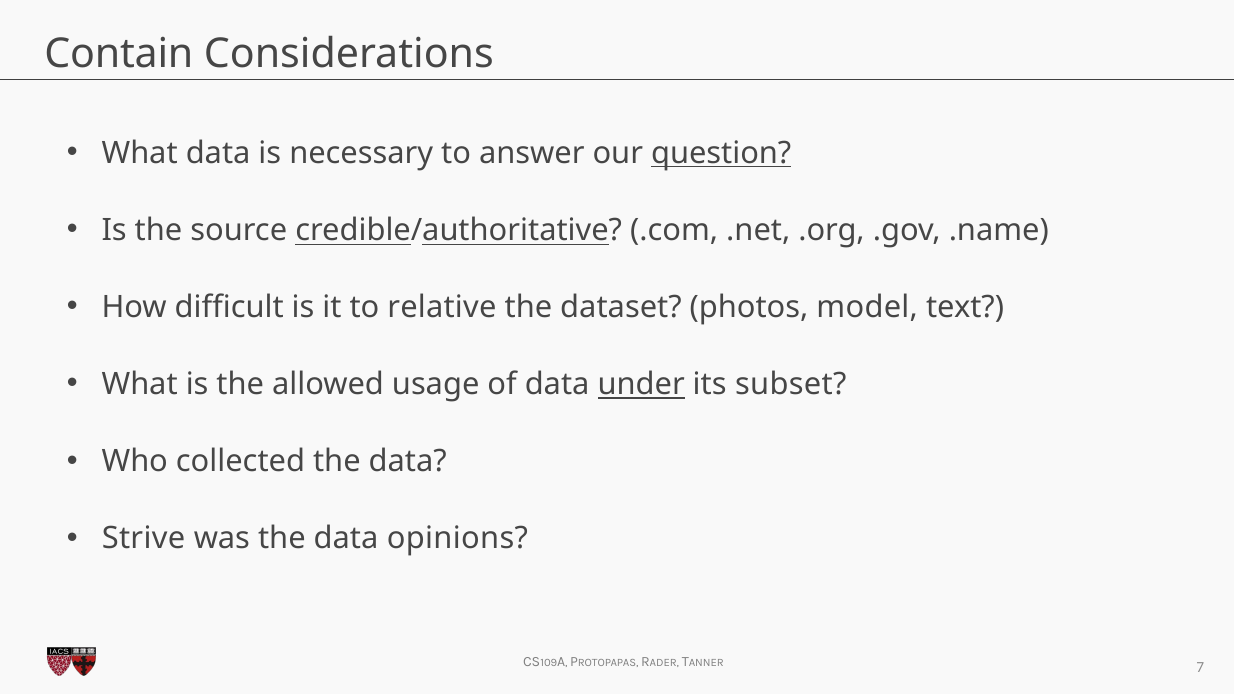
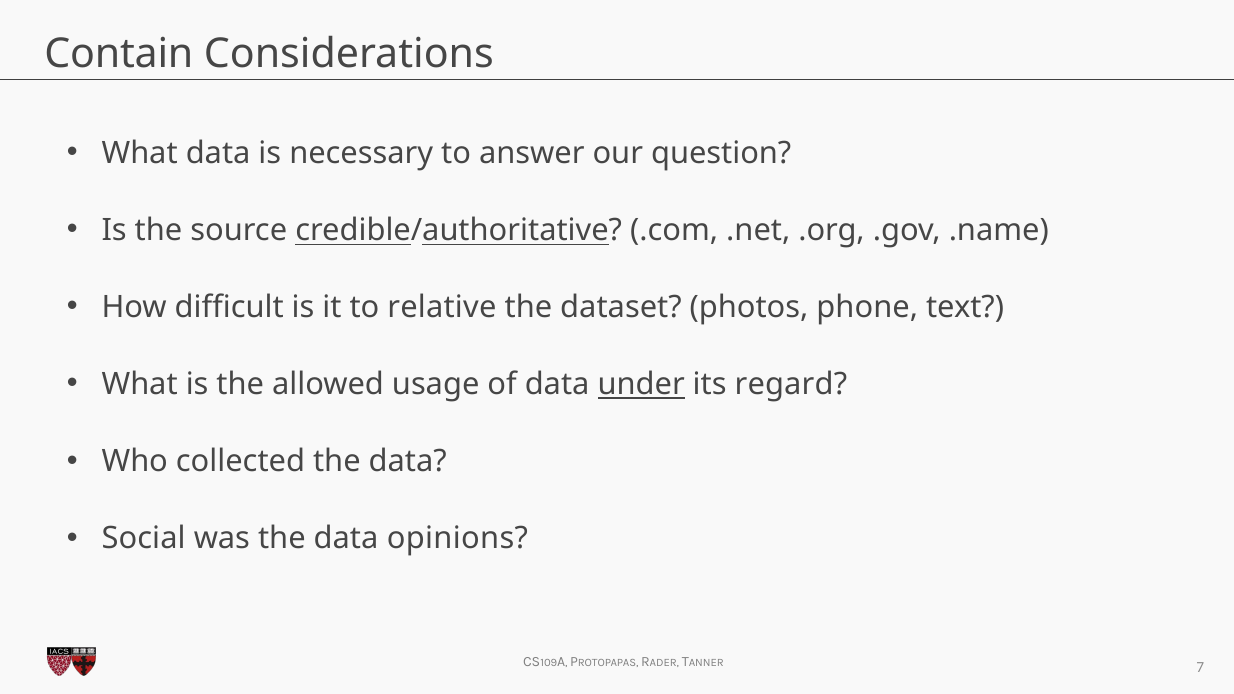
question underline: present -> none (721, 153)
model: model -> phone (867, 307)
subset: subset -> regard (791, 385)
Strive: Strive -> Social (144, 539)
